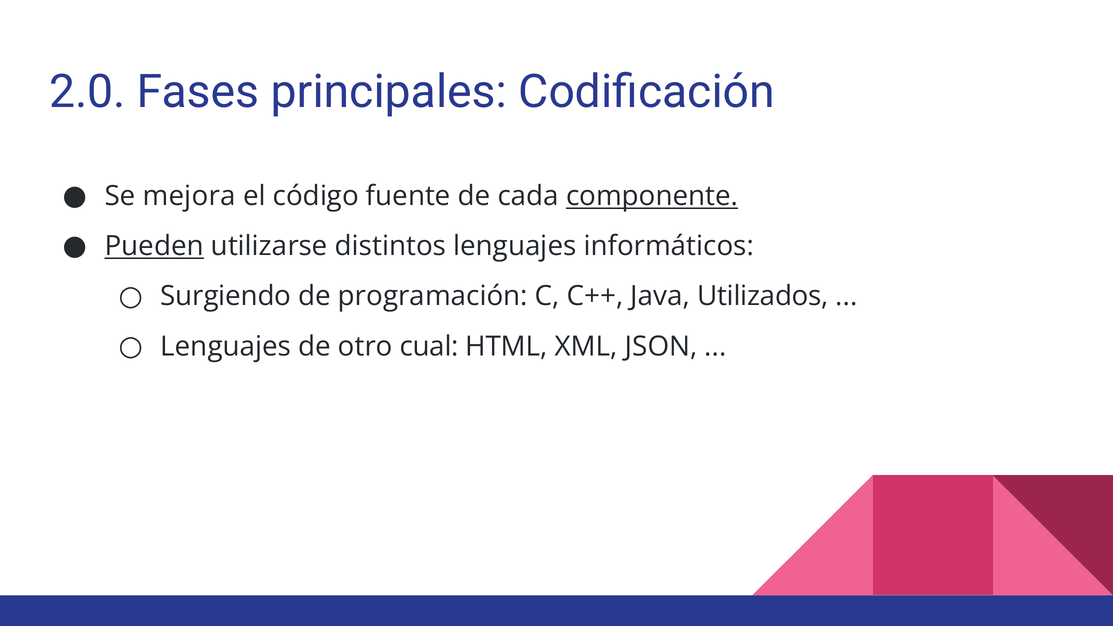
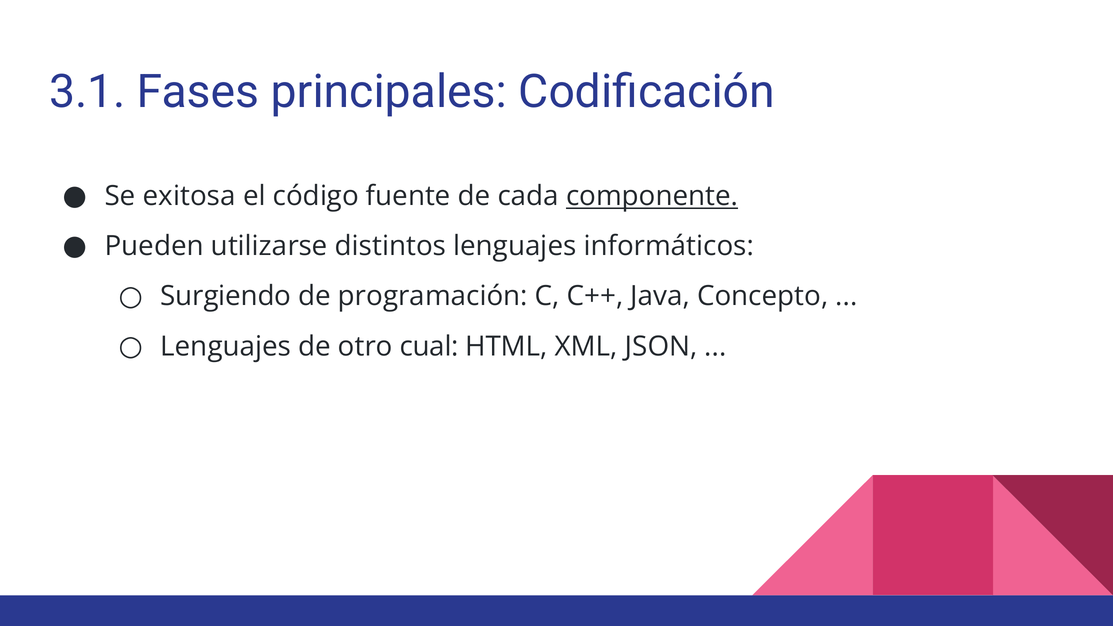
2.0: 2.0 -> 3.1 (87, 92)
mejora: mejora -> exitosa (189, 196)
Pueden underline: present -> none (154, 246)
Utilizados: Utilizados -> Concepto (763, 296)
